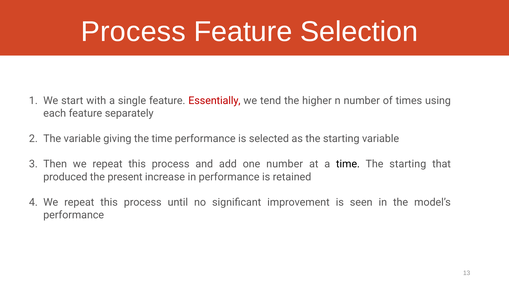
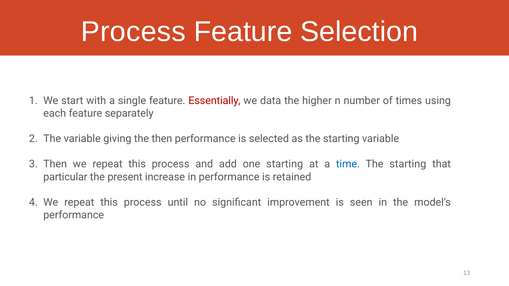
tend: tend -> data (271, 101)
the time: time -> then (162, 139)
one number: number -> starting (285, 164)
time colour: black -> blue (348, 164)
produced: produced -> particular (65, 177)
